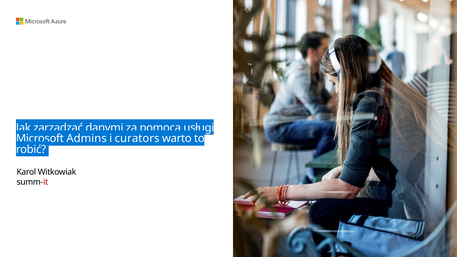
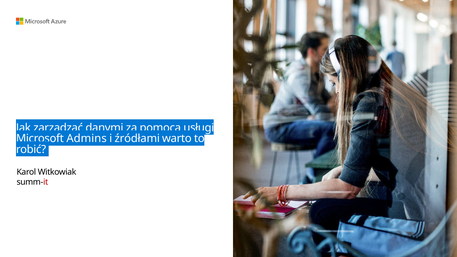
curators: curators -> źródłami (137, 139)
